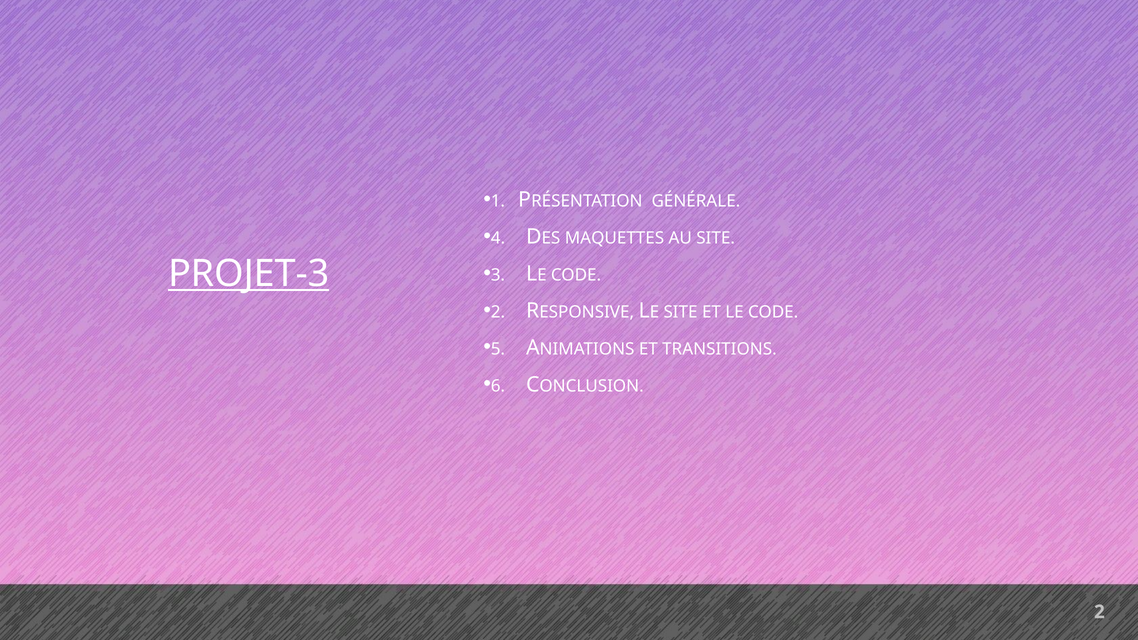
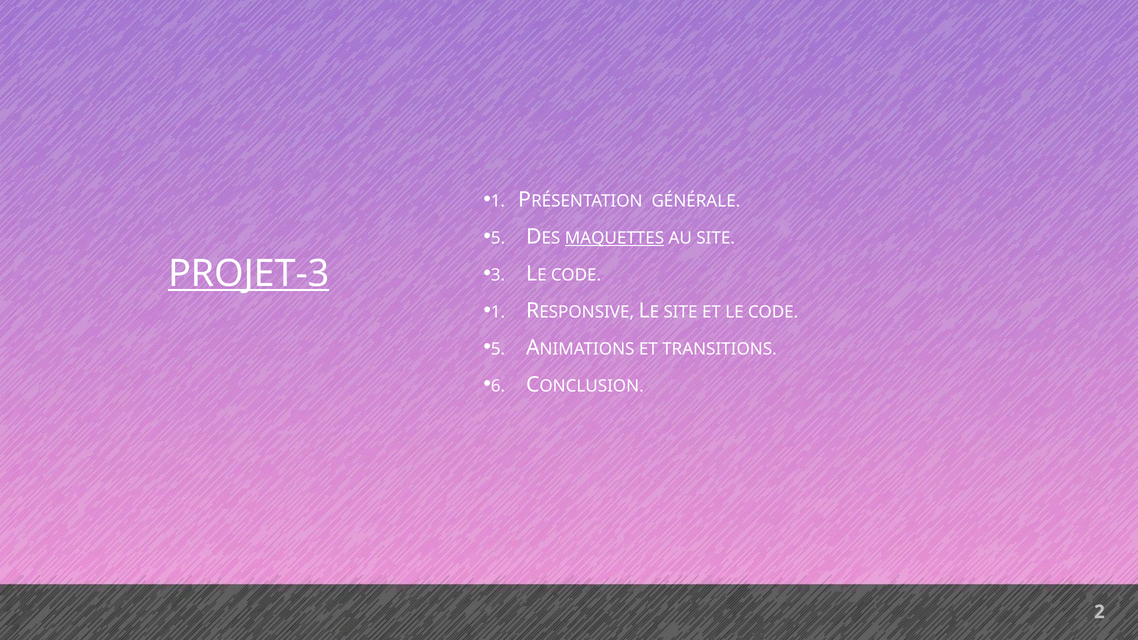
4: 4 -> 5 (498, 238)
MAQUETTES underline: none -> present (614, 238)
2: 2 -> 1 (498, 312)
